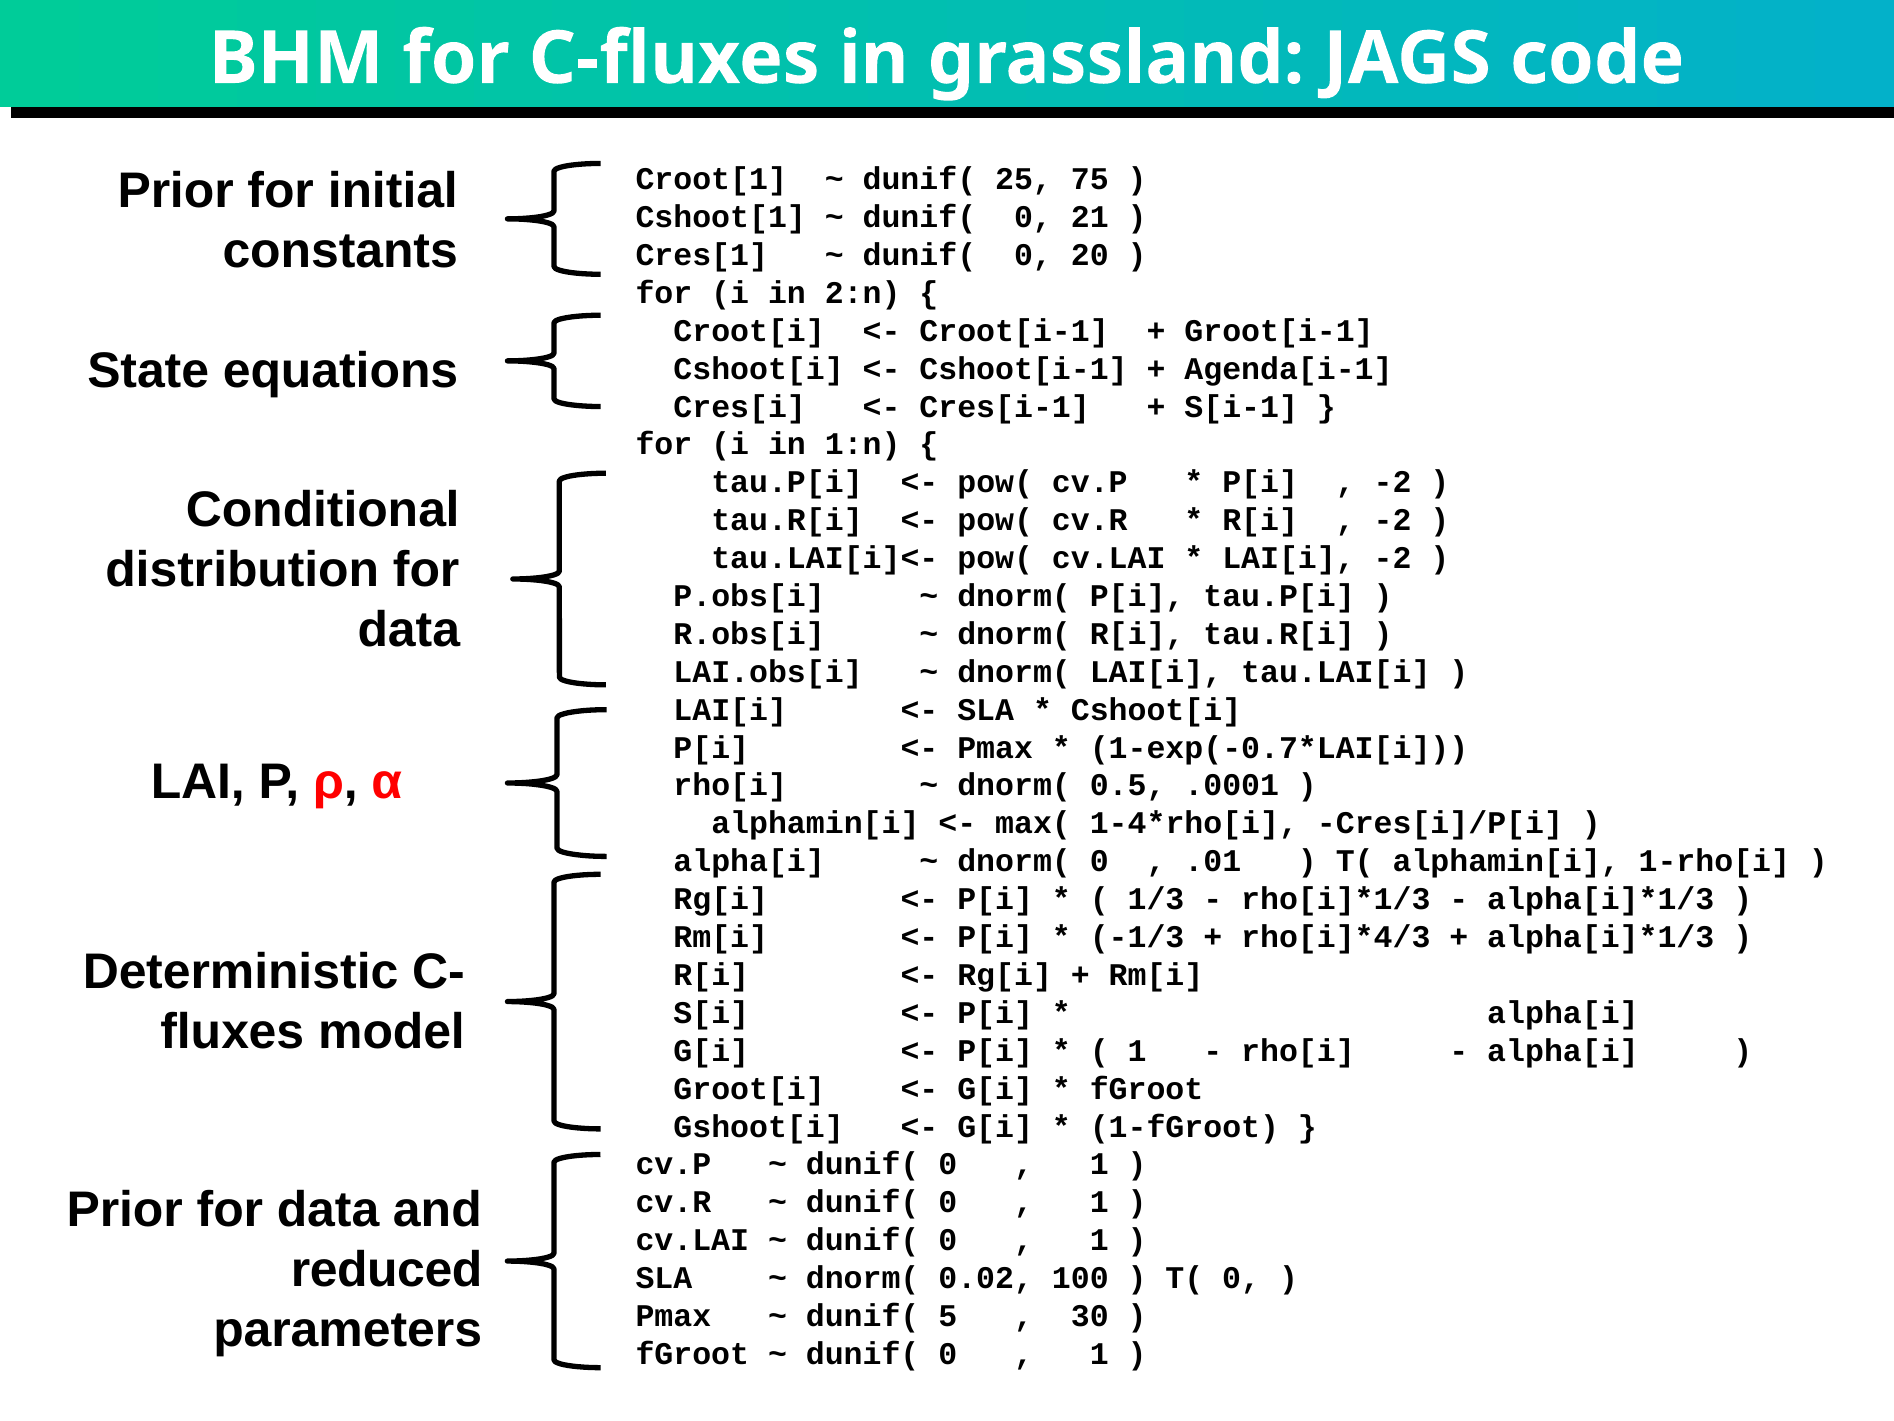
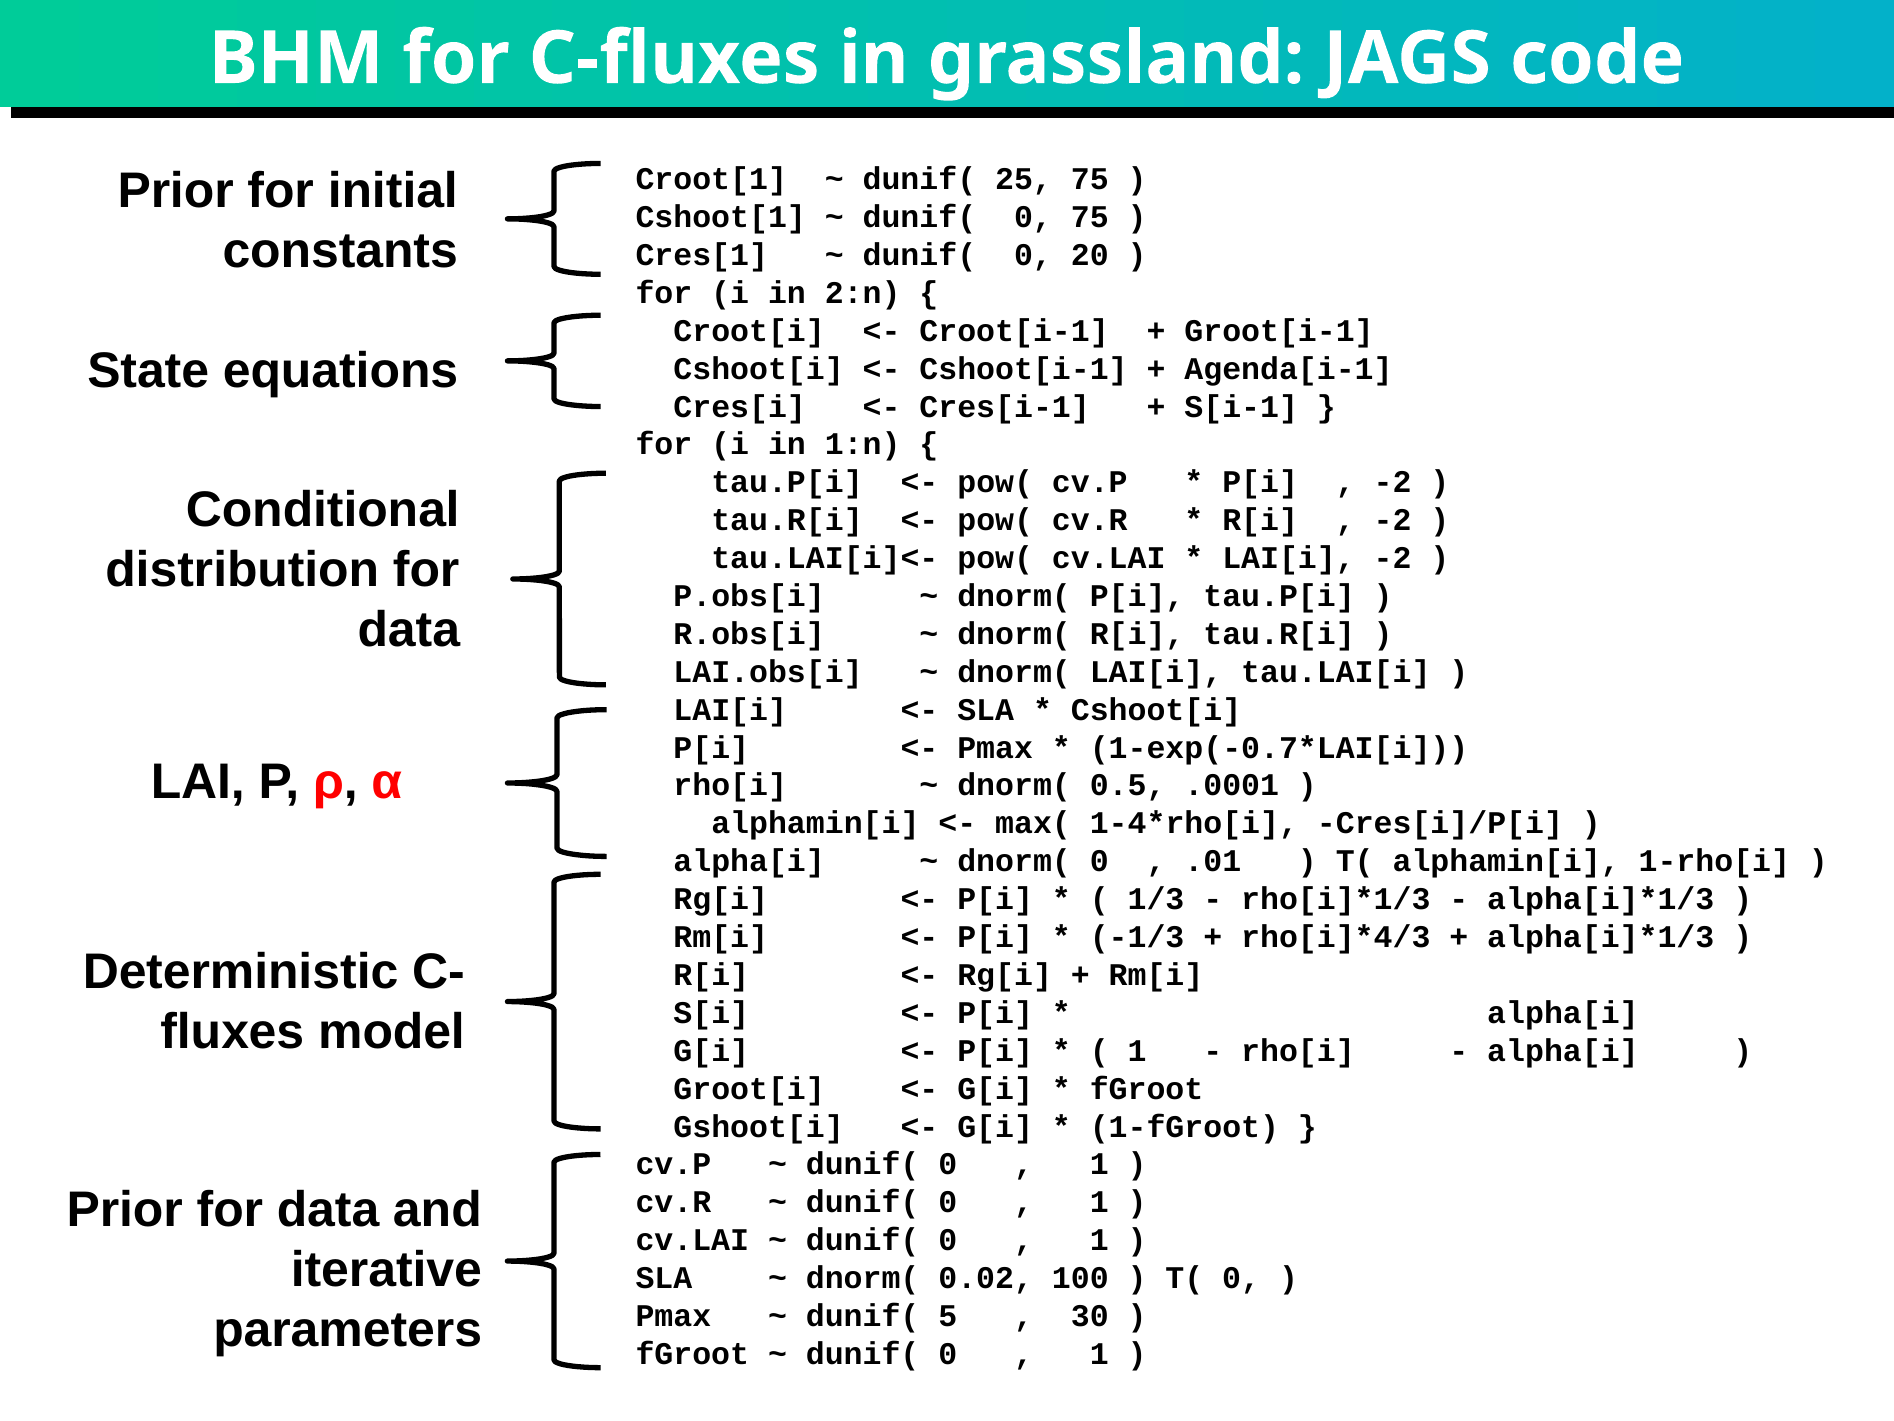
0 21: 21 -> 75 (1090, 217)
reduced: reduced -> iterative (386, 1269)
